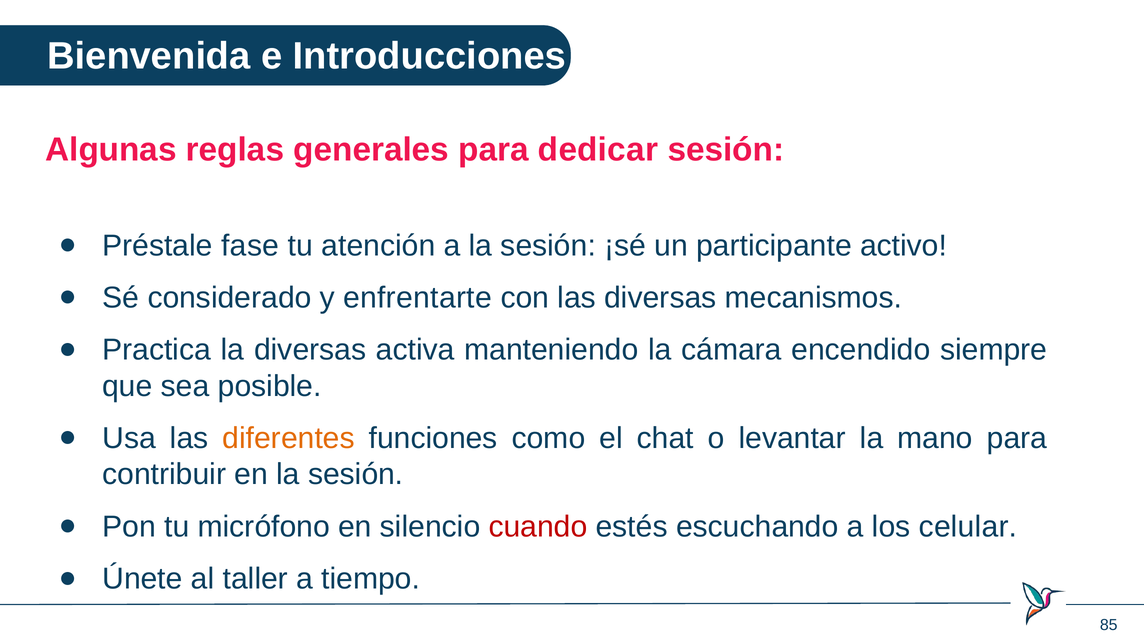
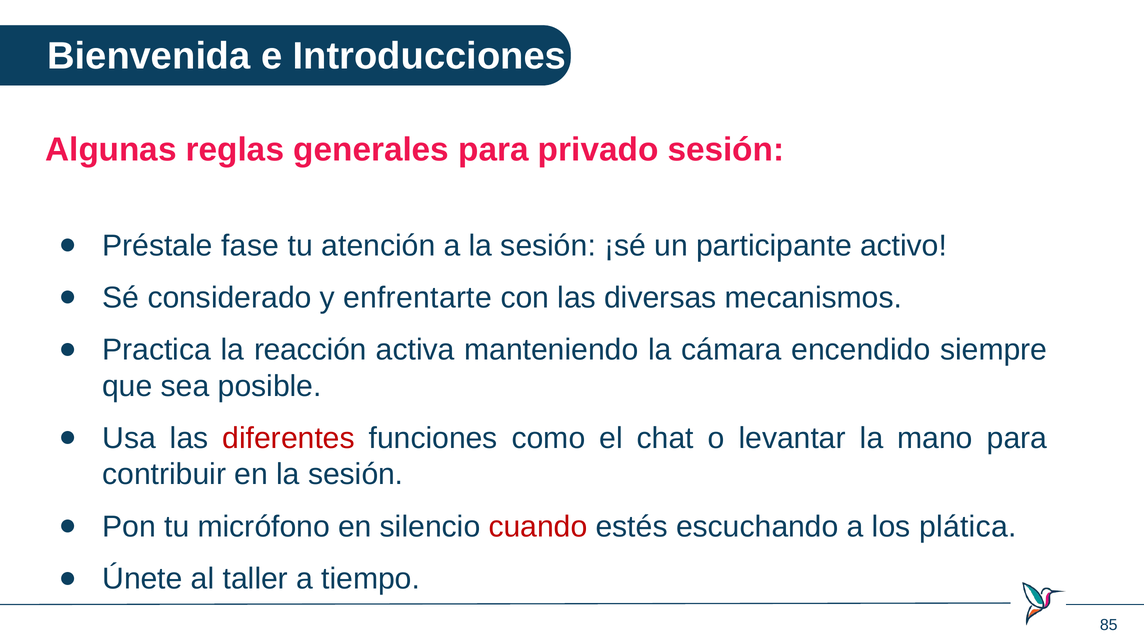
dedicar: dedicar -> privado (598, 150)
la diversas: diversas -> reacción (310, 350)
diferentes colour: orange -> red (289, 438)
celular: celular -> plática (968, 526)
